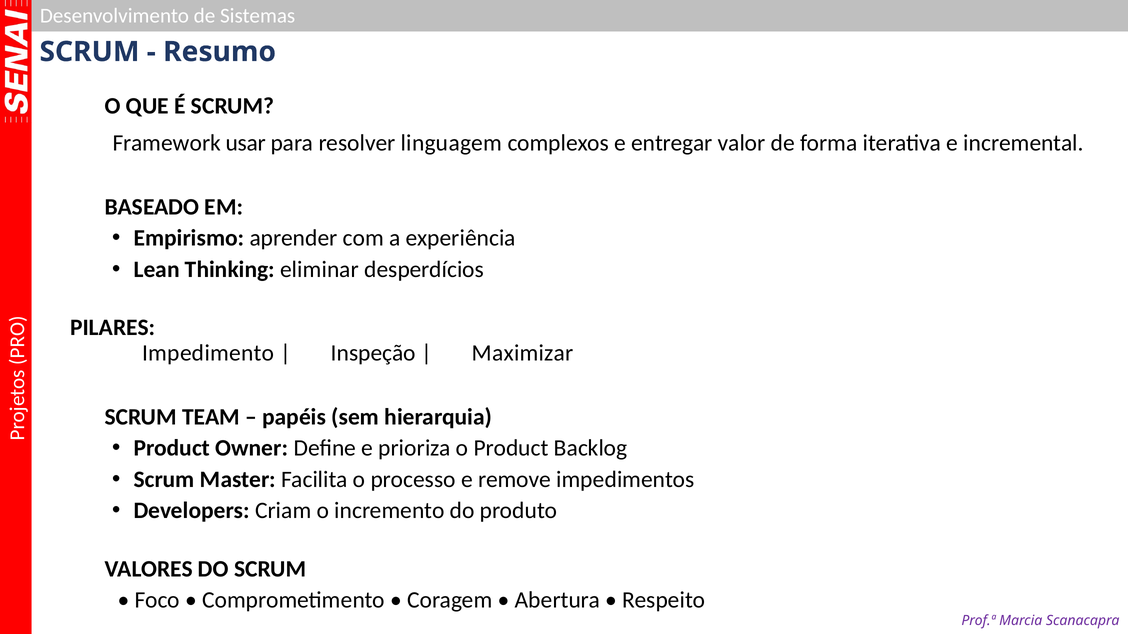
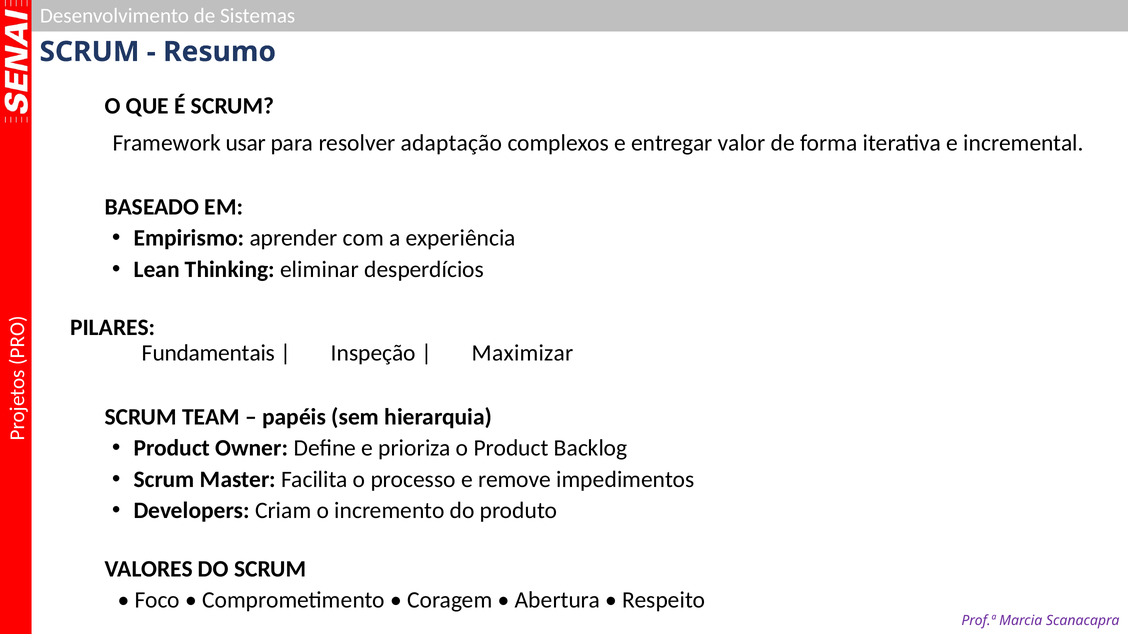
linguagem: linguagem -> adaptação (451, 143)
Impedimento: Impedimento -> Fundamentais (208, 353)
